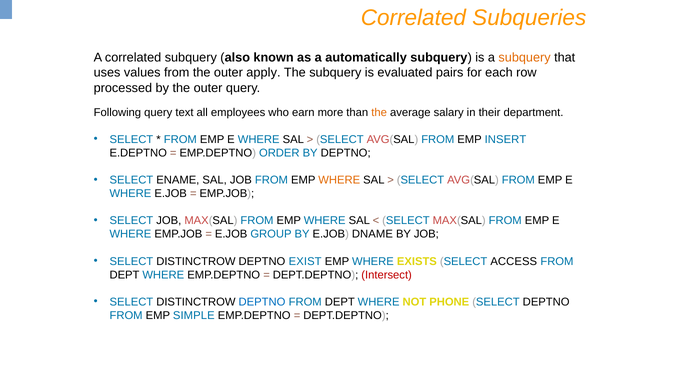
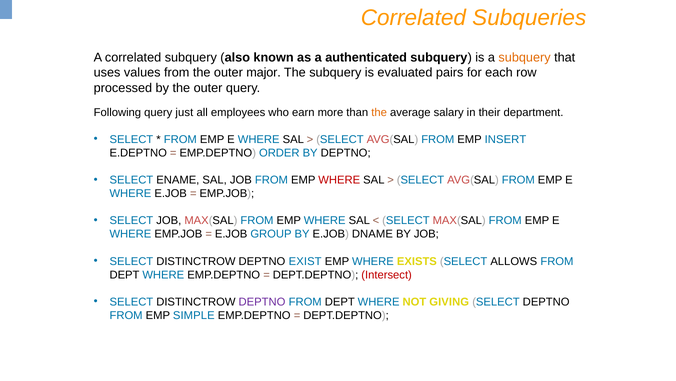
automatically: automatically -> authenticated (366, 57)
apply: apply -> major (264, 73)
text: text -> just (184, 112)
WHERE colour: orange -> red (339, 180)
ACCESS: ACCESS -> ALLOWS (514, 261)
DEPTNO colour: blue -> purple (262, 301)
PHONE: PHONE -> GIVING (449, 301)
